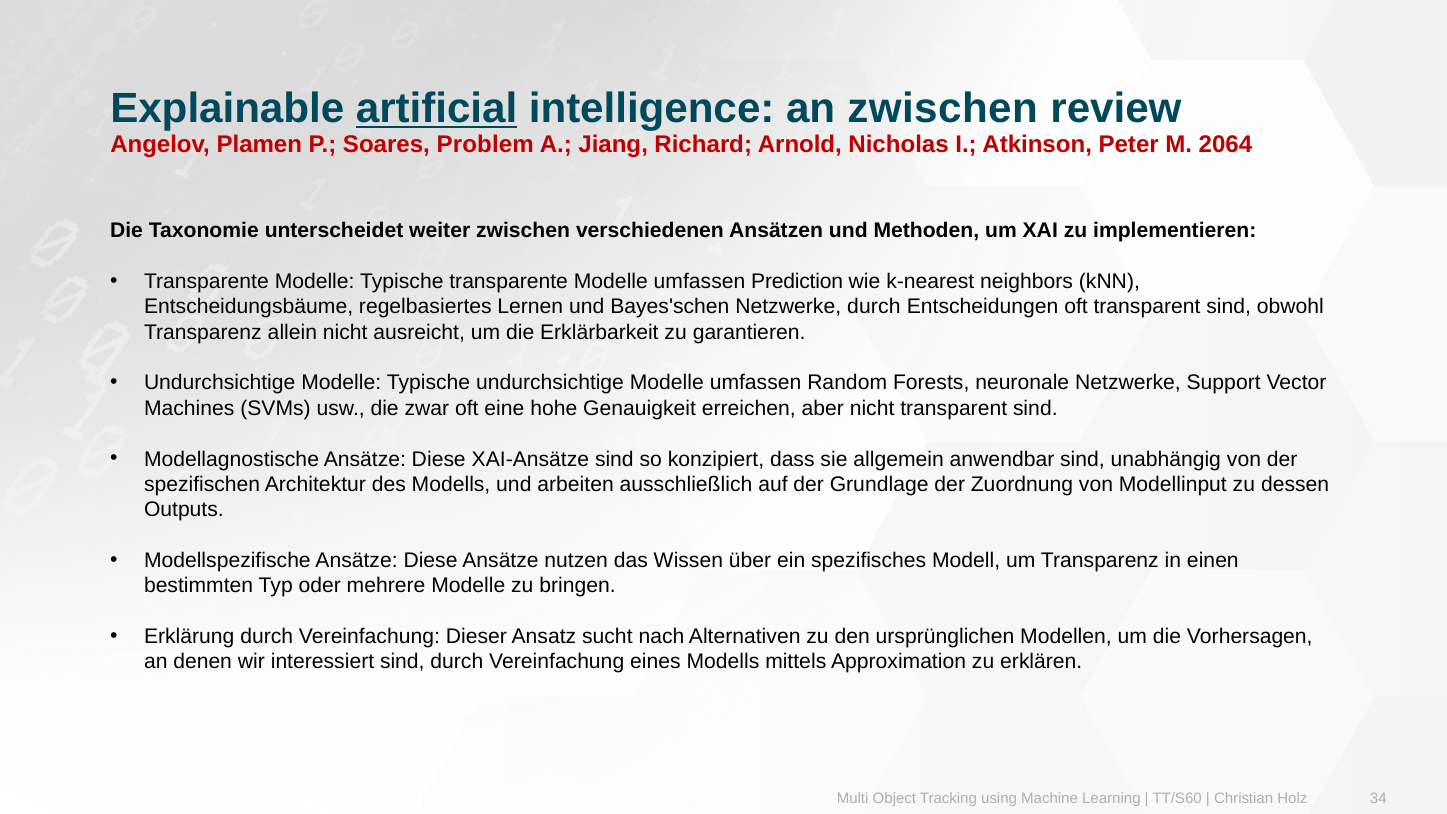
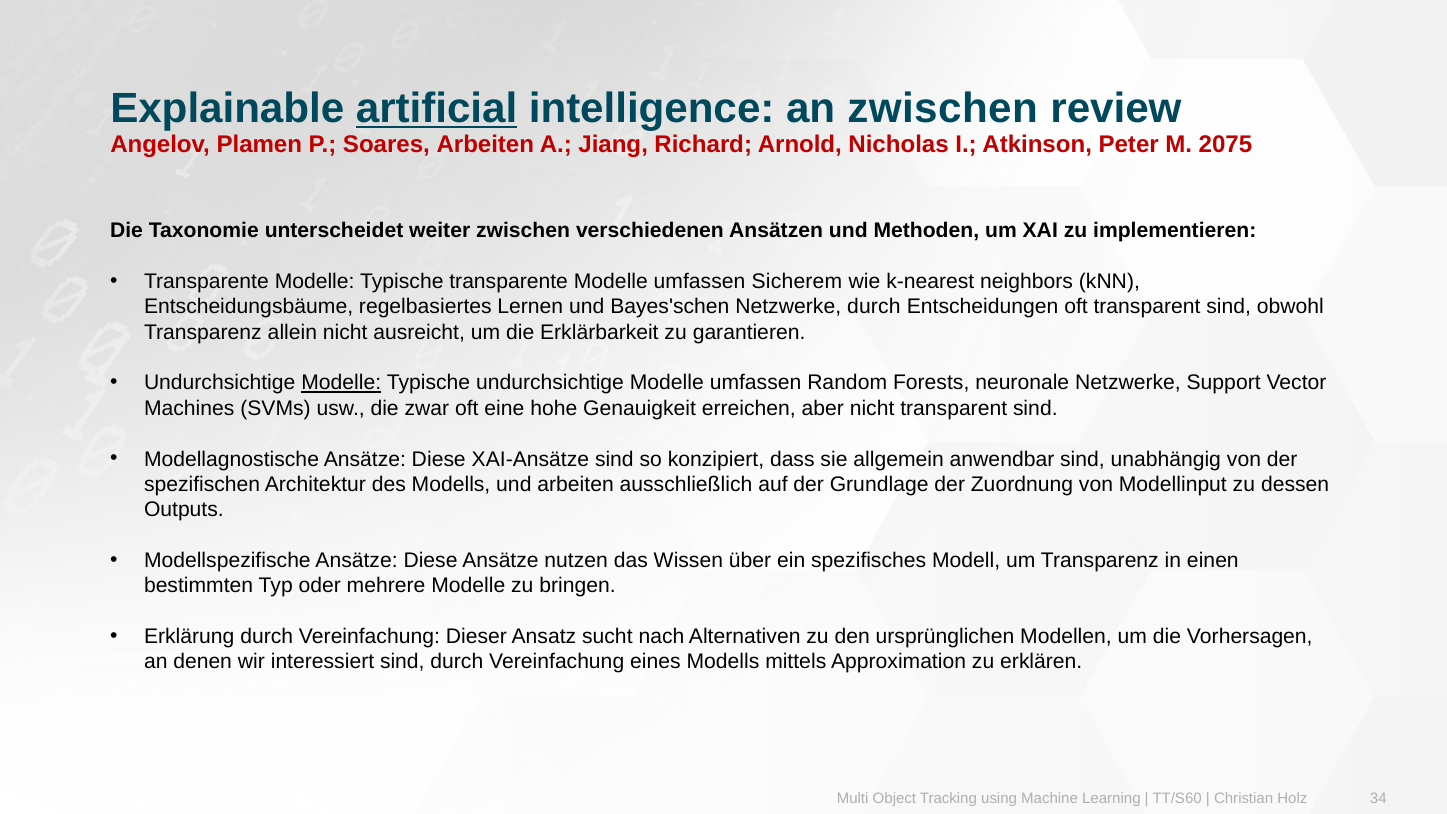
Soares Problem: Problem -> Arbeiten (485, 145)
2064: 2064 -> 2075 (1225, 145)
Prediction: Prediction -> Sicherem (797, 282)
Modelle underline: none -> present (341, 383)
